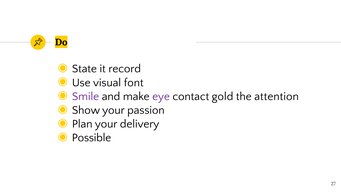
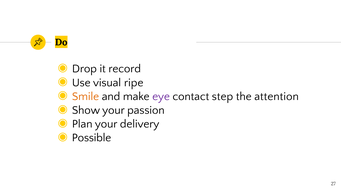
State: State -> Drop (84, 69)
font: font -> ripe (134, 82)
Smile colour: purple -> orange (86, 96)
gold: gold -> step (222, 96)
